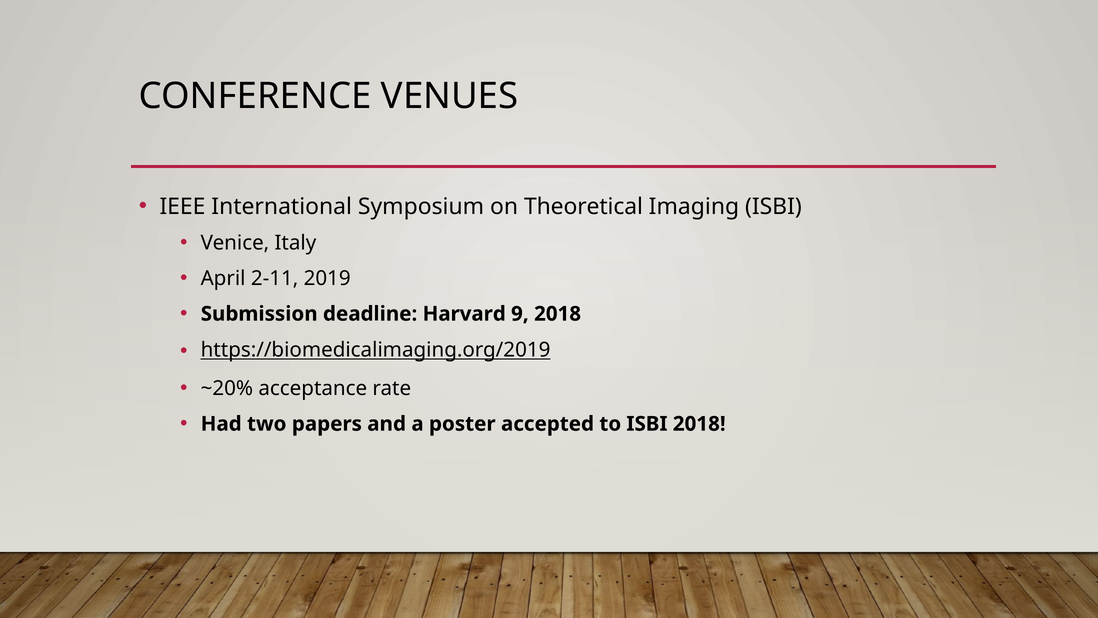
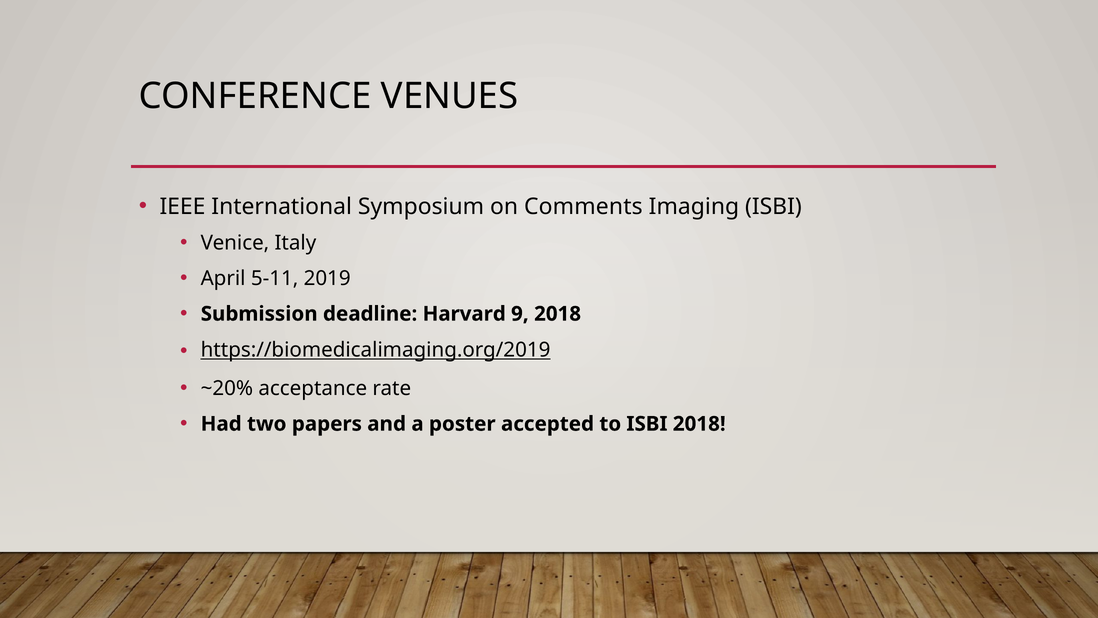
Theoretical: Theoretical -> Comments (583, 206)
2-11: 2-11 -> 5-11 (275, 278)
